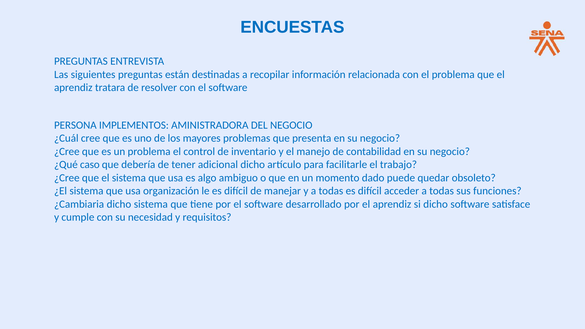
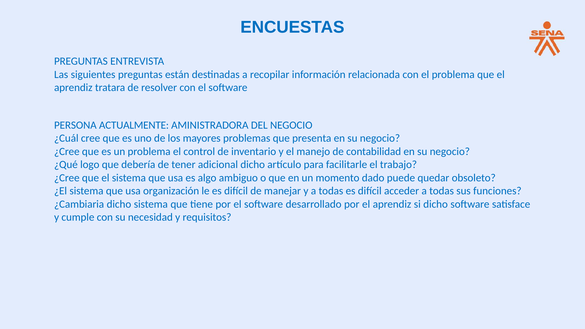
IMPLEMENTOS: IMPLEMENTOS -> ACTUALMENTE (134, 125)
caso: caso -> logo (90, 165)
